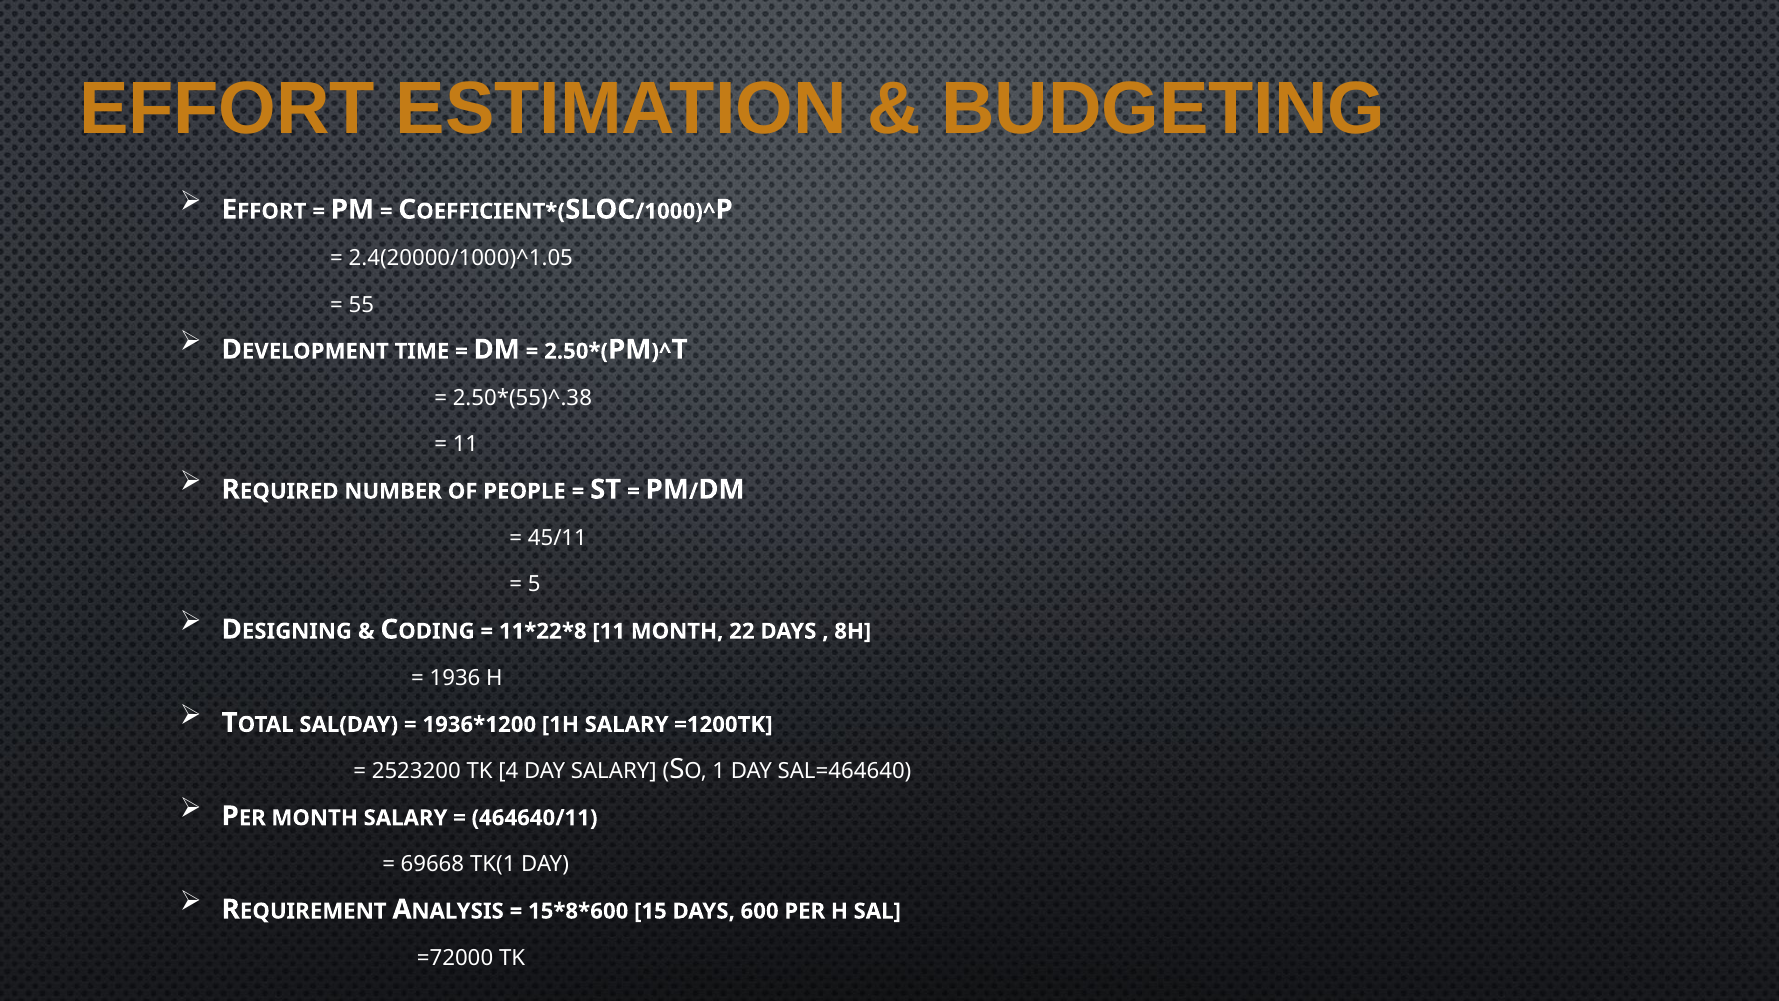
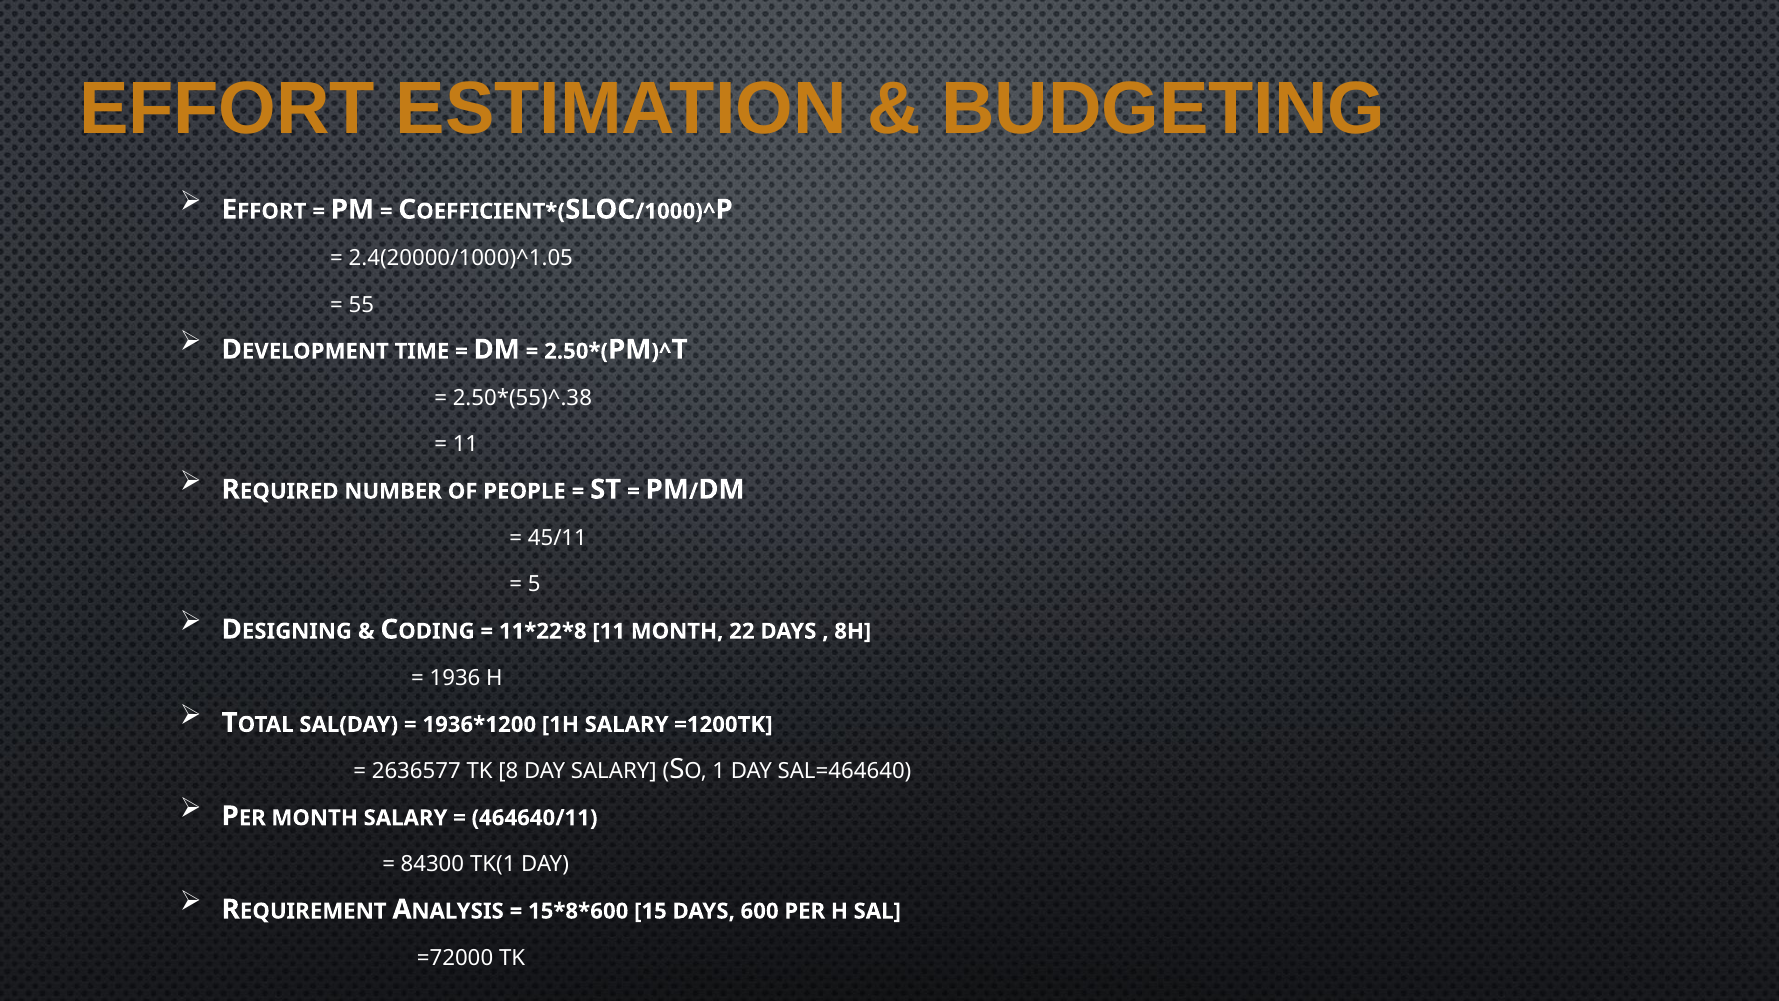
2523200: 2523200 -> 2636577 (416, 771)
4: 4 -> 8 (508, 771)
69668: 69668 -> 84300 (432, 864)
